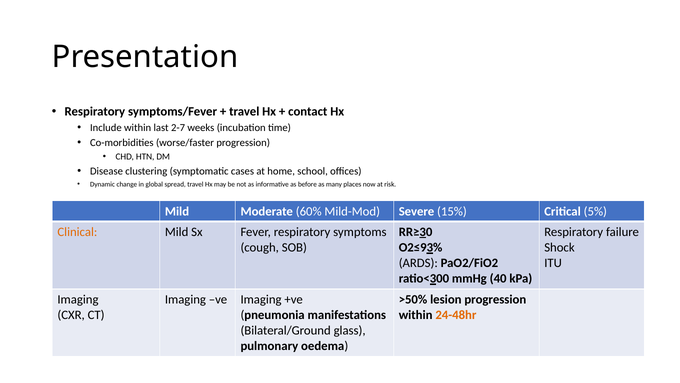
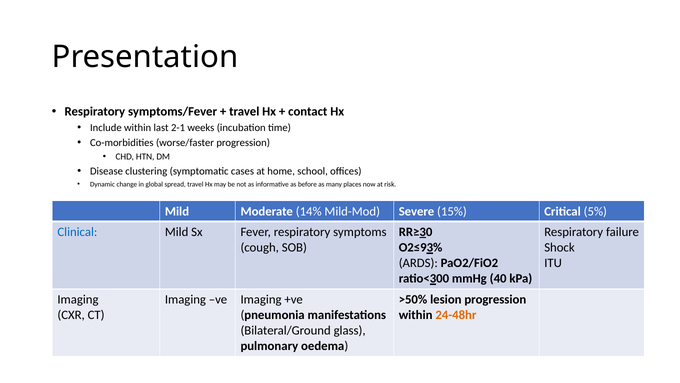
2-7: 2-7 -> 2-1 (178, 127)
60%: 60% -> 14% (309, 211)
Clinical colour: orange -> blue (77, 232)
